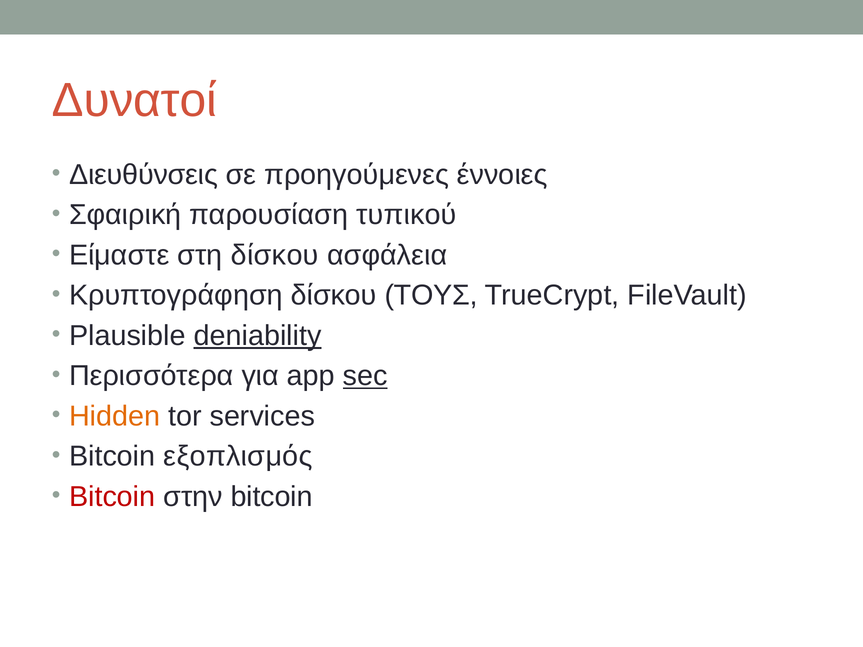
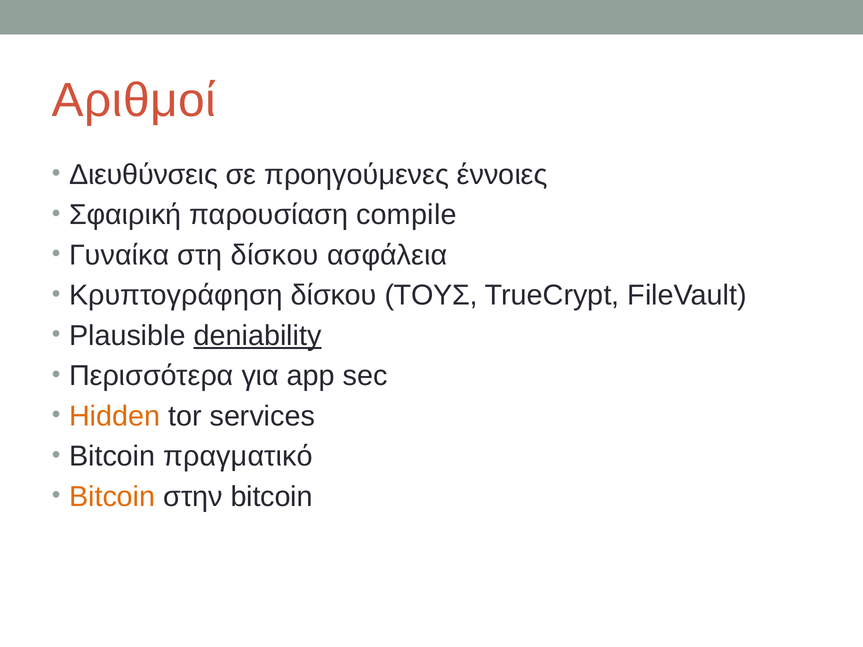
Δυνατοί: Δυνατοί -> Αριθμοί (134, 100)
τυπικού: τυπικού -> compile (406, 215)
Είμαστε: Είμαστε -> Γυναίκα (119, 255)
sec underline: present -> none (365, 376)
εξοπλισμός: εξοπλισμός -> πραγματικό (238, 456)
Bitcoin colour: red -> orange (112, 497)
